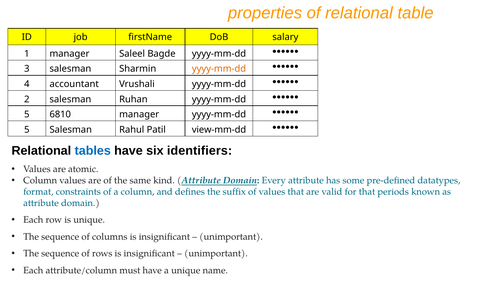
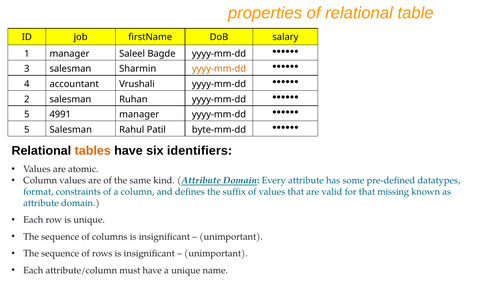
6810: 6810 -> 4991 (60, 115)
view-mm-dd: view-mm-dd -> byte-mm-dd (219, 130)
tables colour: blue -> orange (93, 151)
periods: periods -> missing (393, 192)
